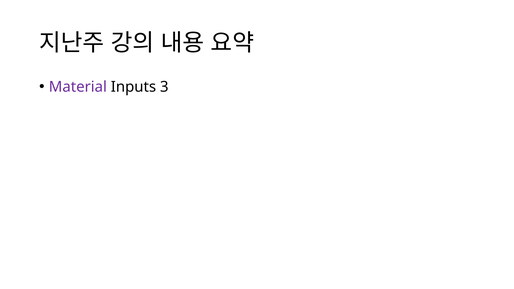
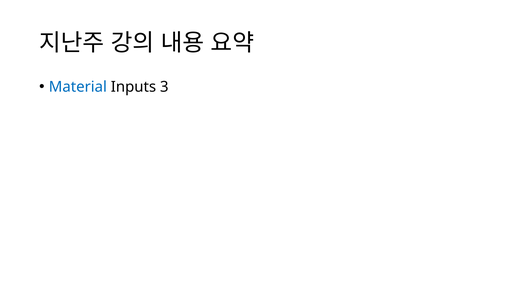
Material colour: purple -> blue (78, 87)
